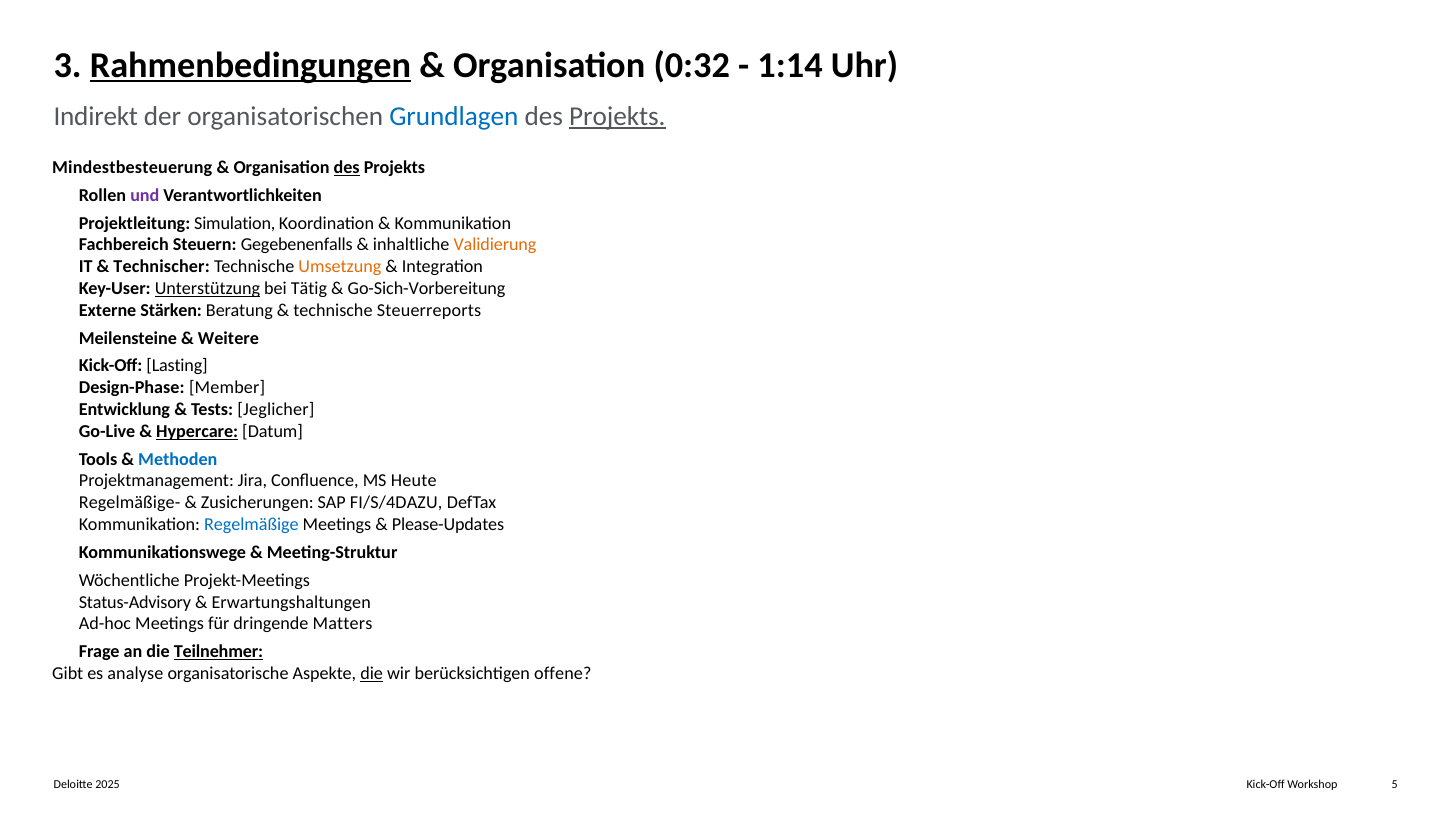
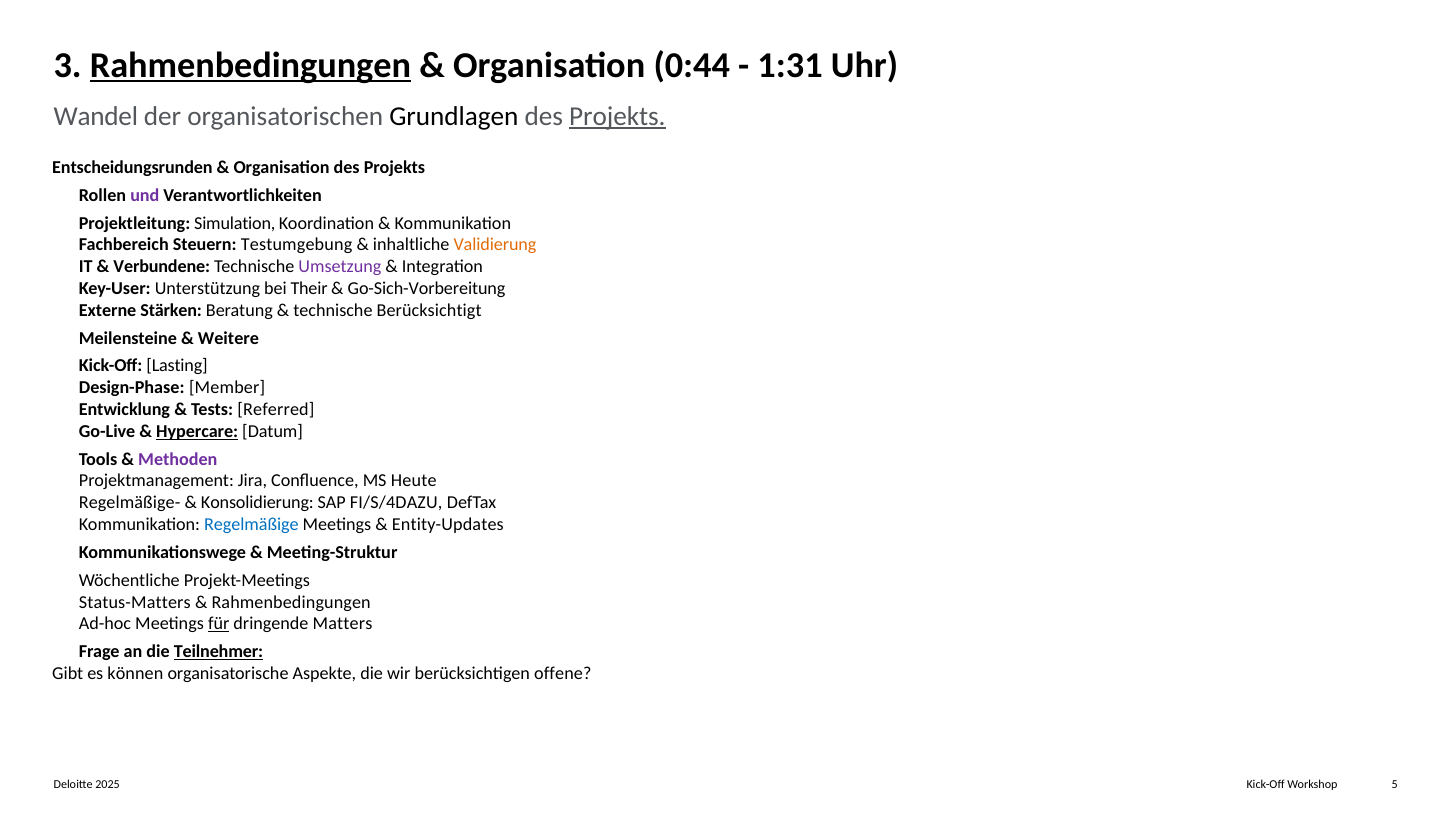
0:32: 0:32 -> 0:44 (692, 66)
1:14: 1:14 -> 1:31 (790, 66)
Indirekt: Indirekt -> Wandel (96, 116)
Grundlagen colour: blue -> black (454, 116)
Mindestbesteuerung: Mindestbesteuerung -> Entscheidungsrunden (132, 167)
des underline: present -> none (347, 167)
Gegebenenfalls: Gegebenenfalls -> Testumgebung (297, 245)
Technischer: Technischer -> Verbundene (162, 267)
Umsetzung colour: orange -> purple (340, 267)
Unterstützung underline: present -> none (208, 288)
Tätig: Tätig -> Their (309, 288)
Steuerreports: Steuerreports -> Berücksichtigt (429, 310)
Jeglicher: Jeglicher -> Referred (276, 409)
Methoden colour: blue -> purple (178, 459)
Zusicherungen: Zusicherungen -> Konsolidierung (257, 503)
Please-Updates: Please-Updates -> Entity-Updates (448, 524)
Status-Advisory: Status-Advisory -> Status-Matters (135, 602)
Erwartungshaltungen: Erwartungshaltungen -> Rahmenbedingungen (291, 602)
für underline: none -> present (219, 624)
analyse: analyse -> können (135, 673)
die underline: present -> none (372, 673)
